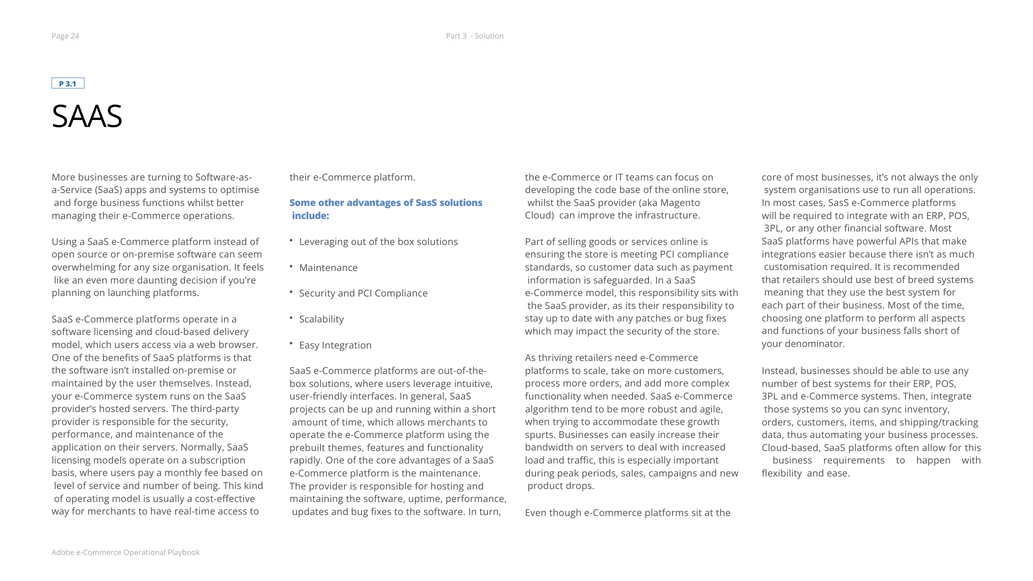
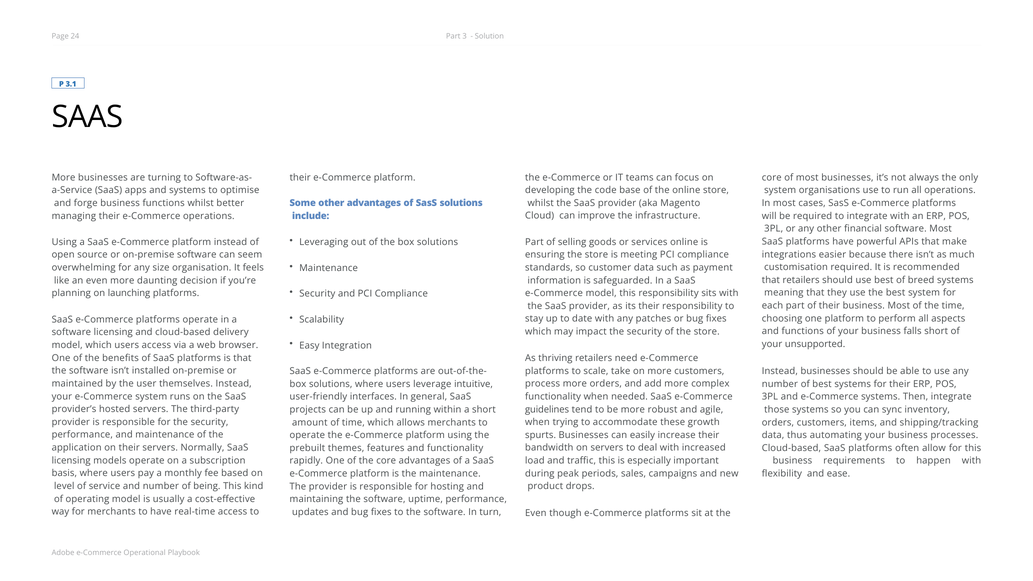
denominator: denominator -> unsupported (815, 344)
algorithm: algorithm -> guidelines (547, 409)
